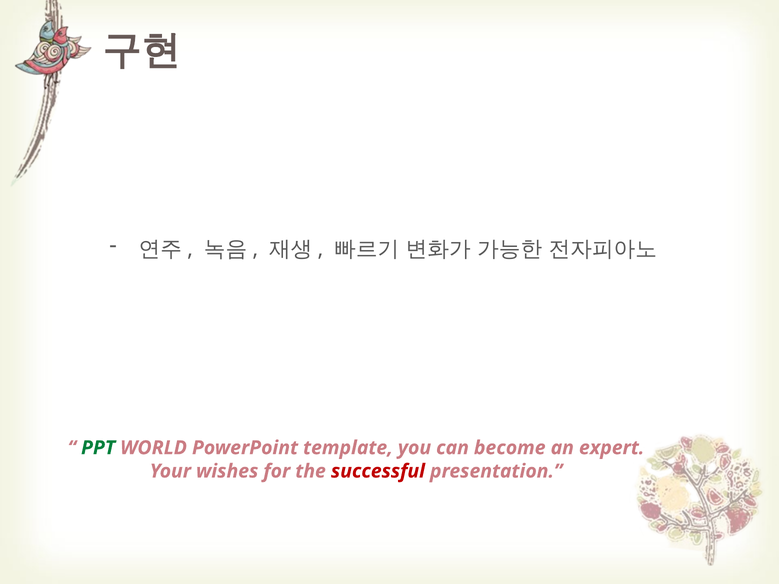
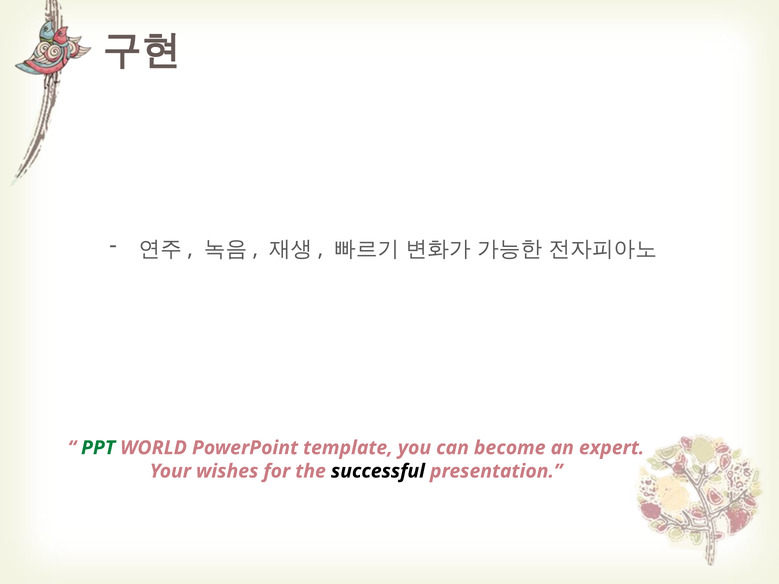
successful colour: red -> black (378, 471)
